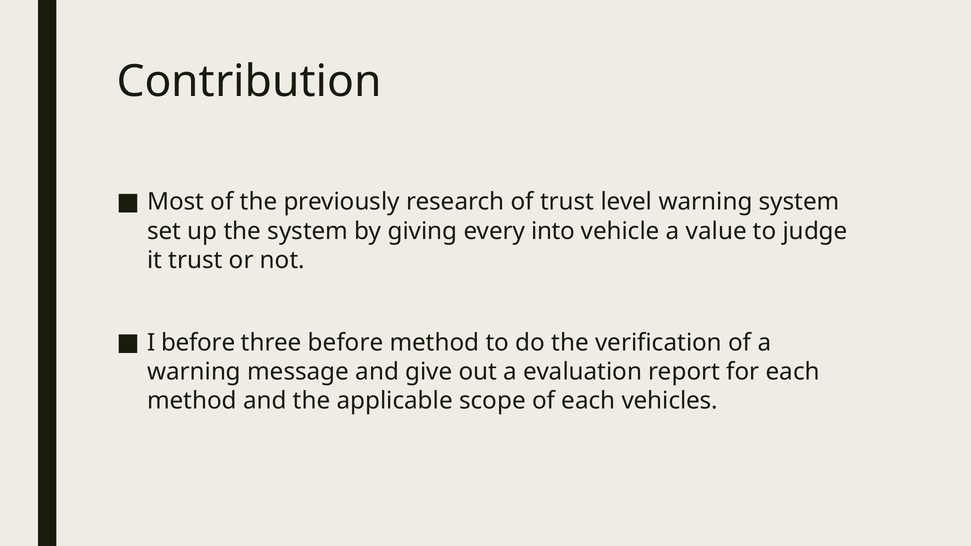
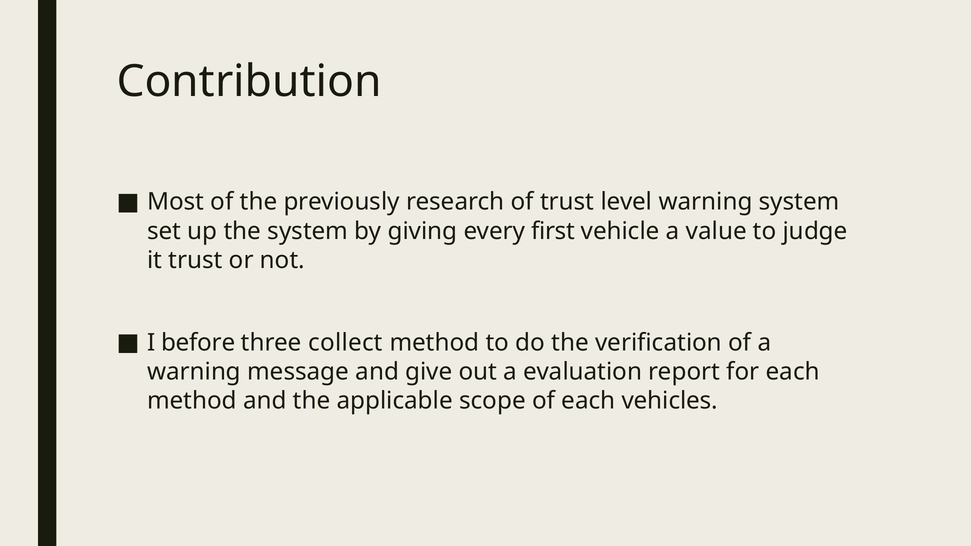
into: into -> first (553, 231)
three before: before -> collect (345, 343)
